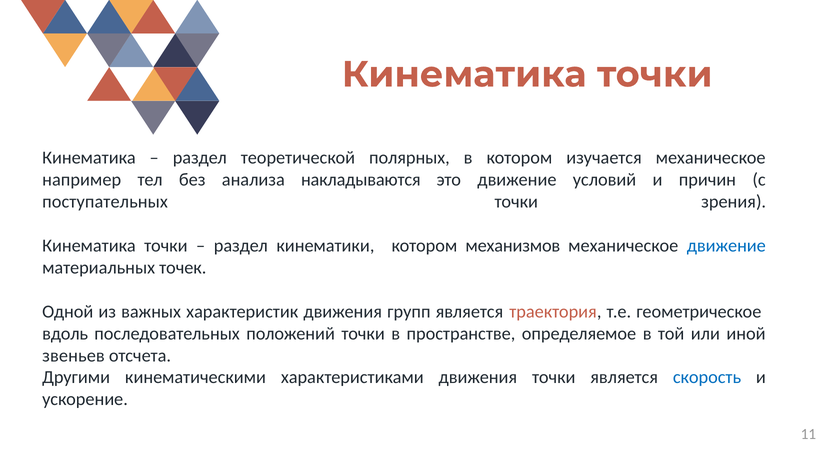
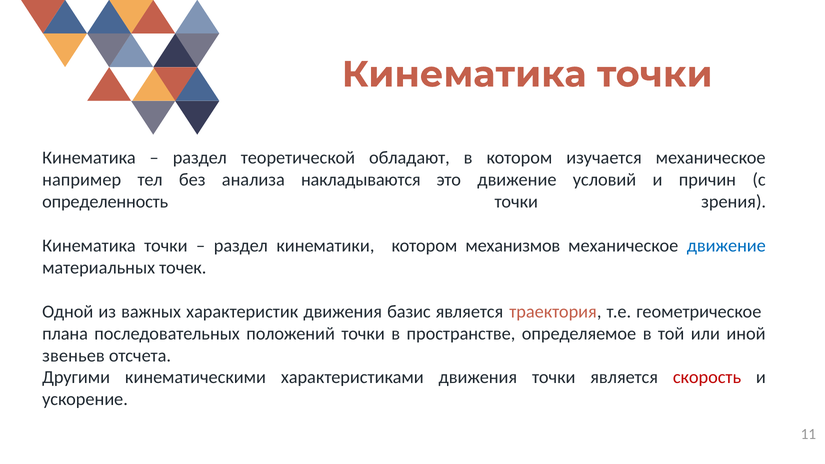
полярных: полярных -> обладают (409, 158)
поступательных: поступательных -> определенность (105, 202)
групп: групп -> базис (409, 312)
вдоль: вдоль -> плана (65, 334)
скорость colour: blue -> red (707, 378)
